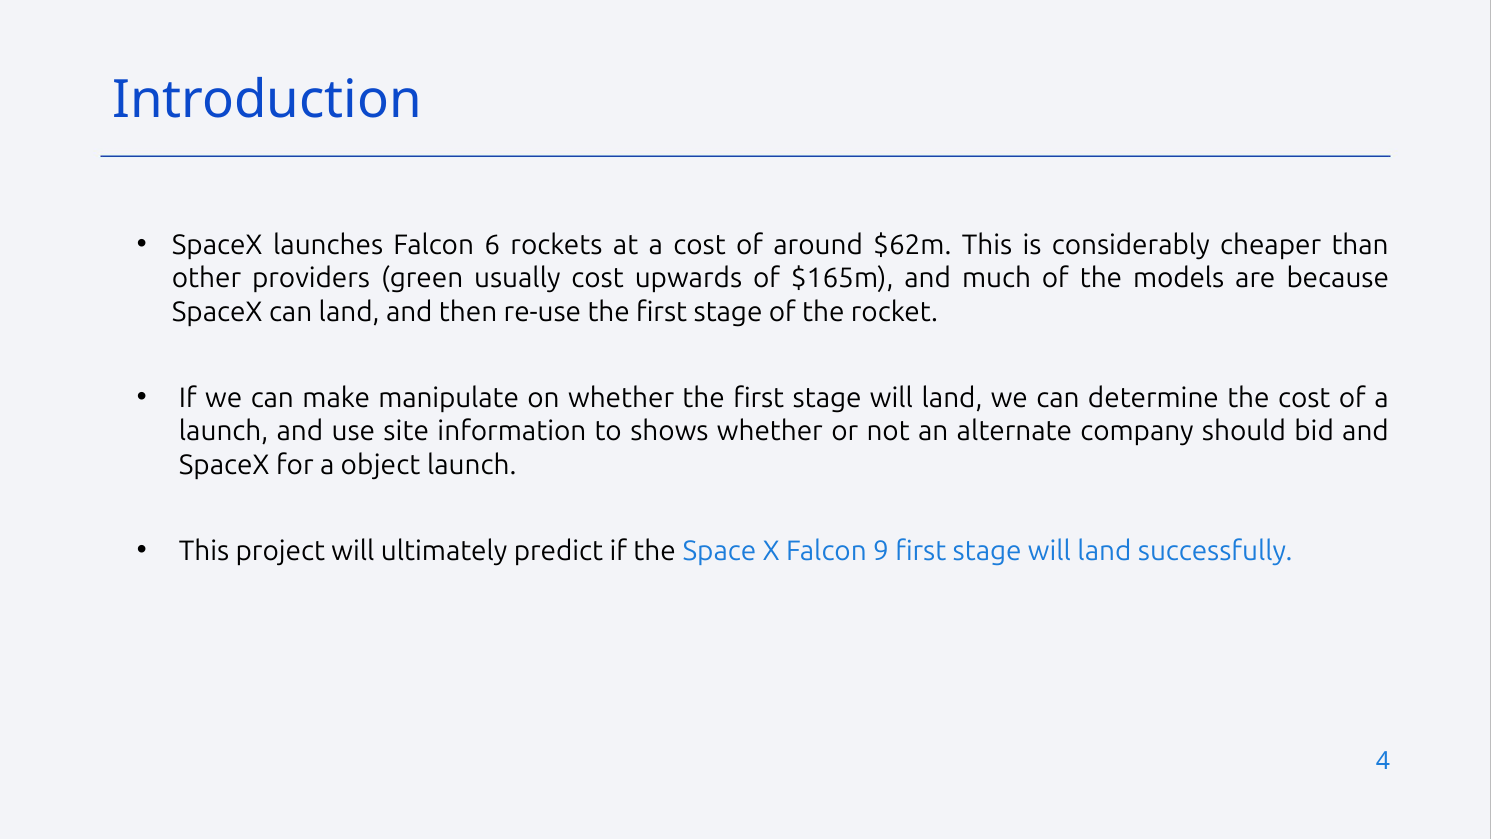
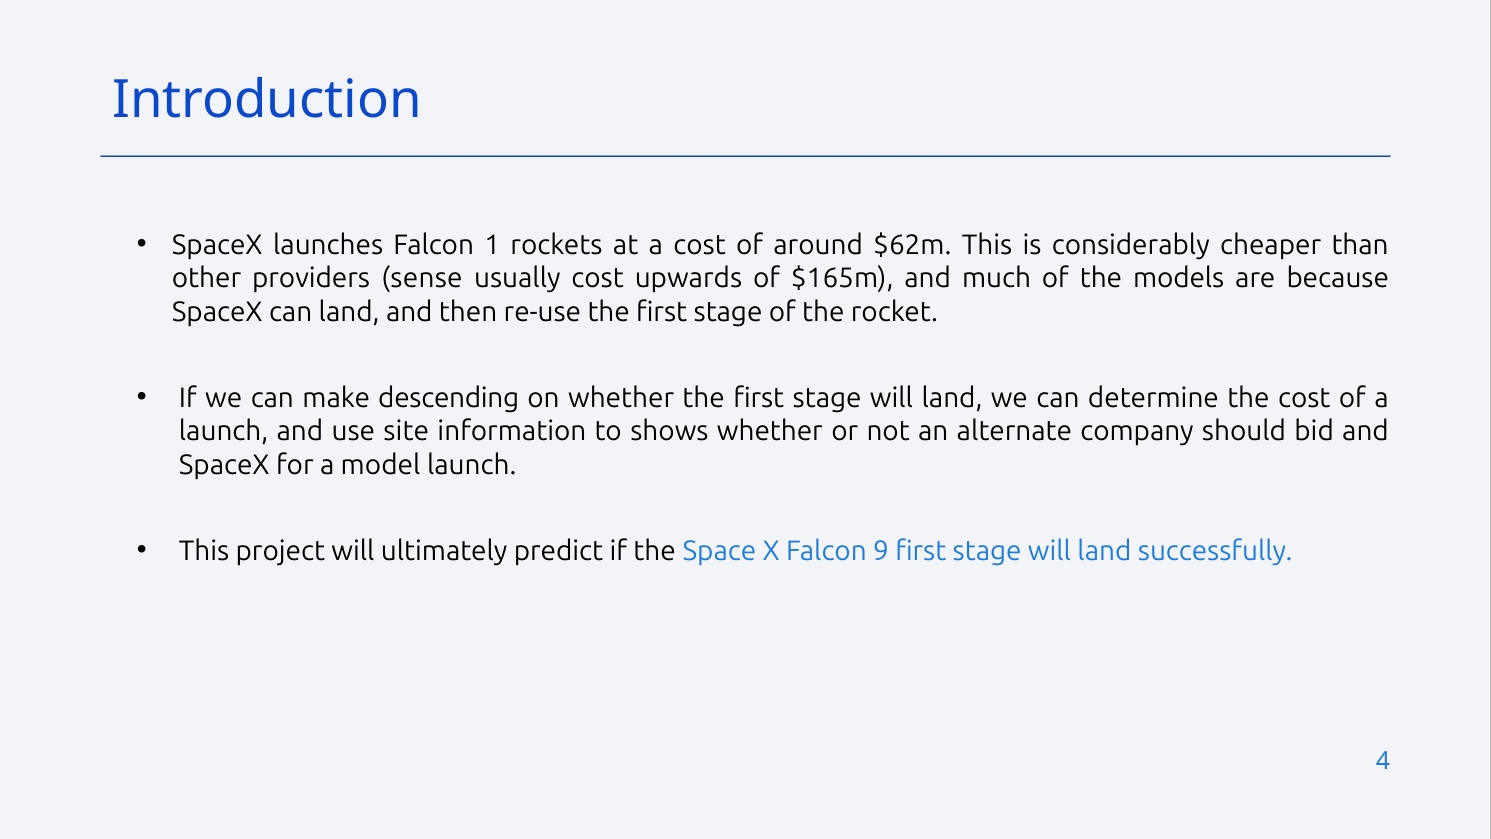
6: 6 -> 1 (492, 245)
green: green -> sense (422, 279)
manipulate: manipulate -> descending (449, 398)
object: object -> model (381, 465)
